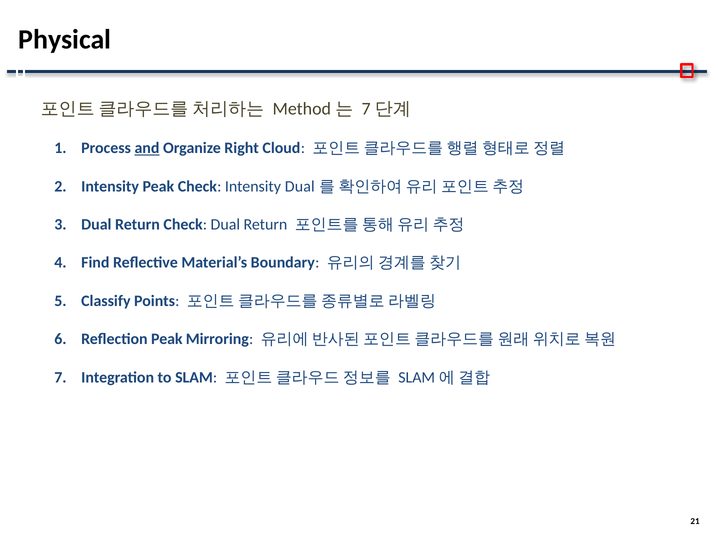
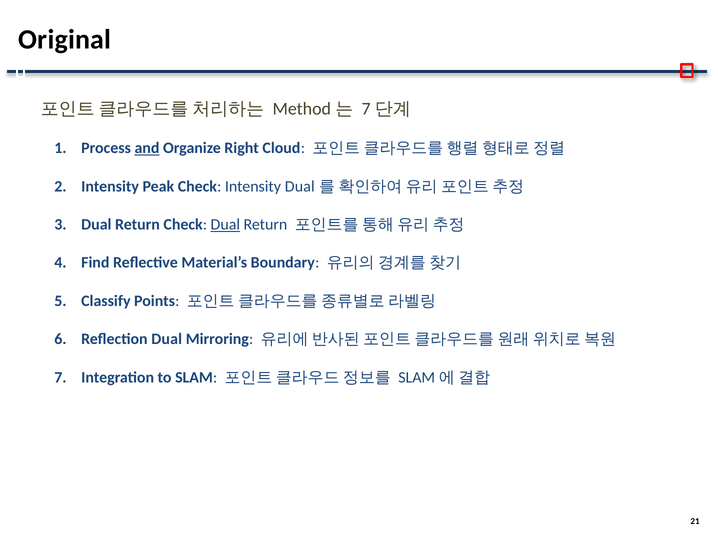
Physical: Physical -> Original (65, 40)
Dual underline: none -> present (225, 225)
Reflection Peak: Peak -> Dual (167, 339)
